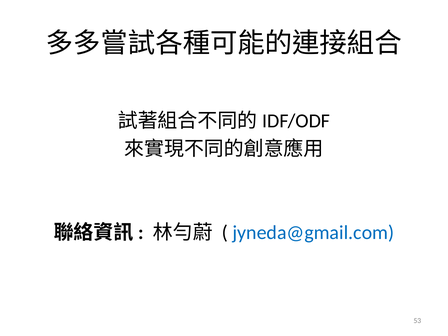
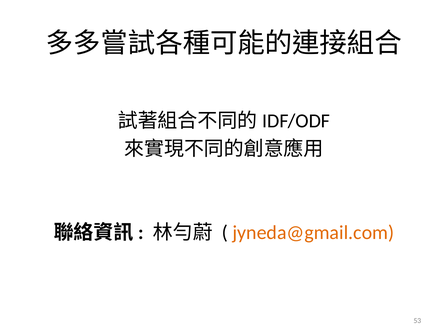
jyneda@gmail.com colour: blue -> orange (313, 233)
